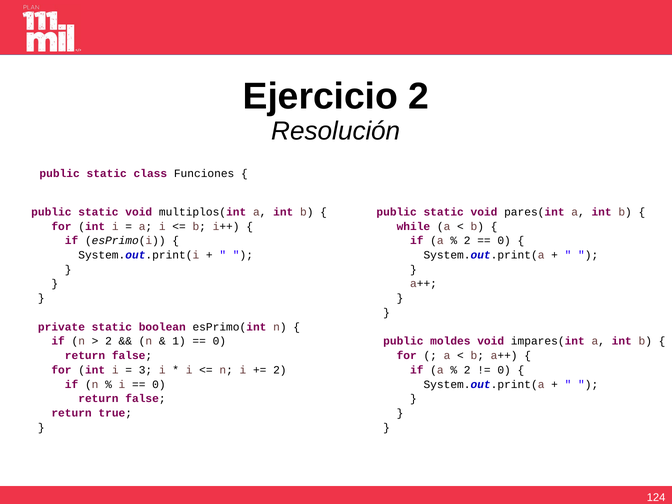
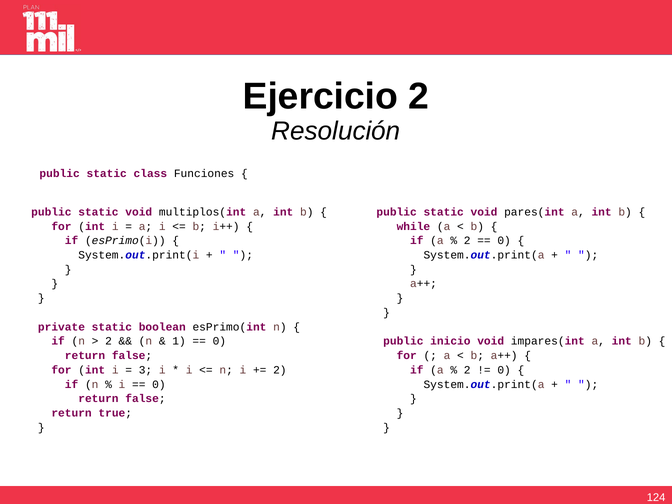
moldes: moldes -> inicio (450, 341)
